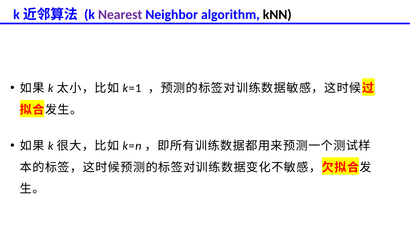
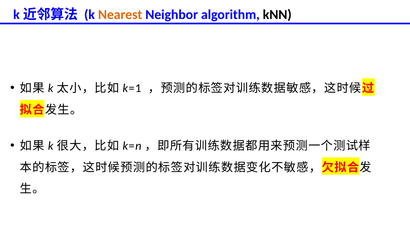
Nearest colour: purple -> orange (120, 15)
